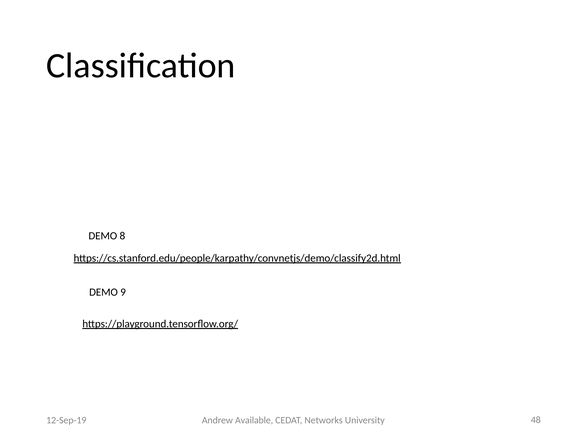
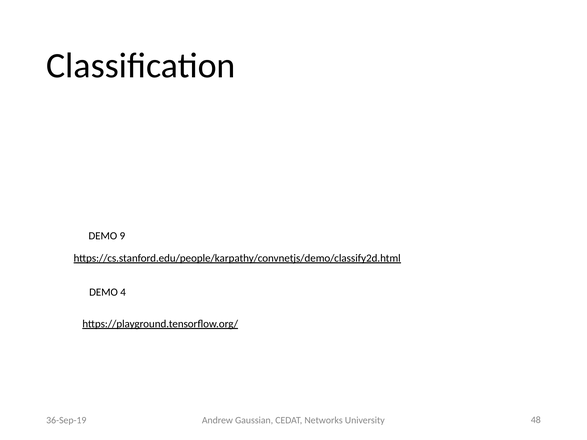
8: 8 -> 9 (122, 236)
9: 9 -> 4 (123, 293)
12-Sep-19: 12-Sep-19 -> 36-Sep-19 (66, 420)
Available: Available -> Gaussian (254, 420)
